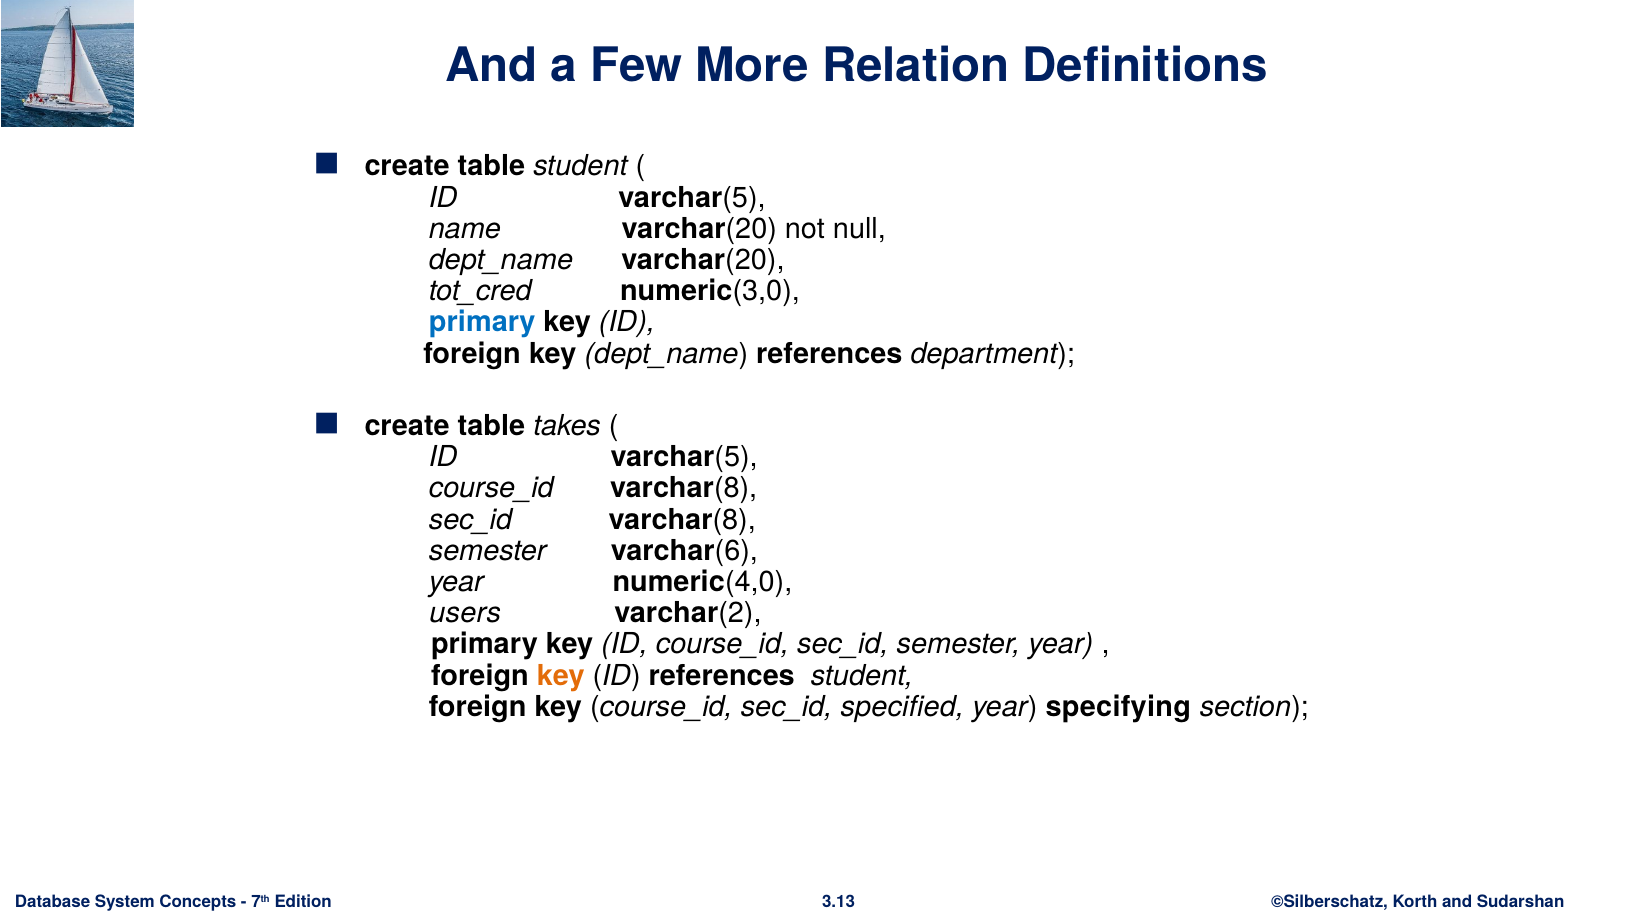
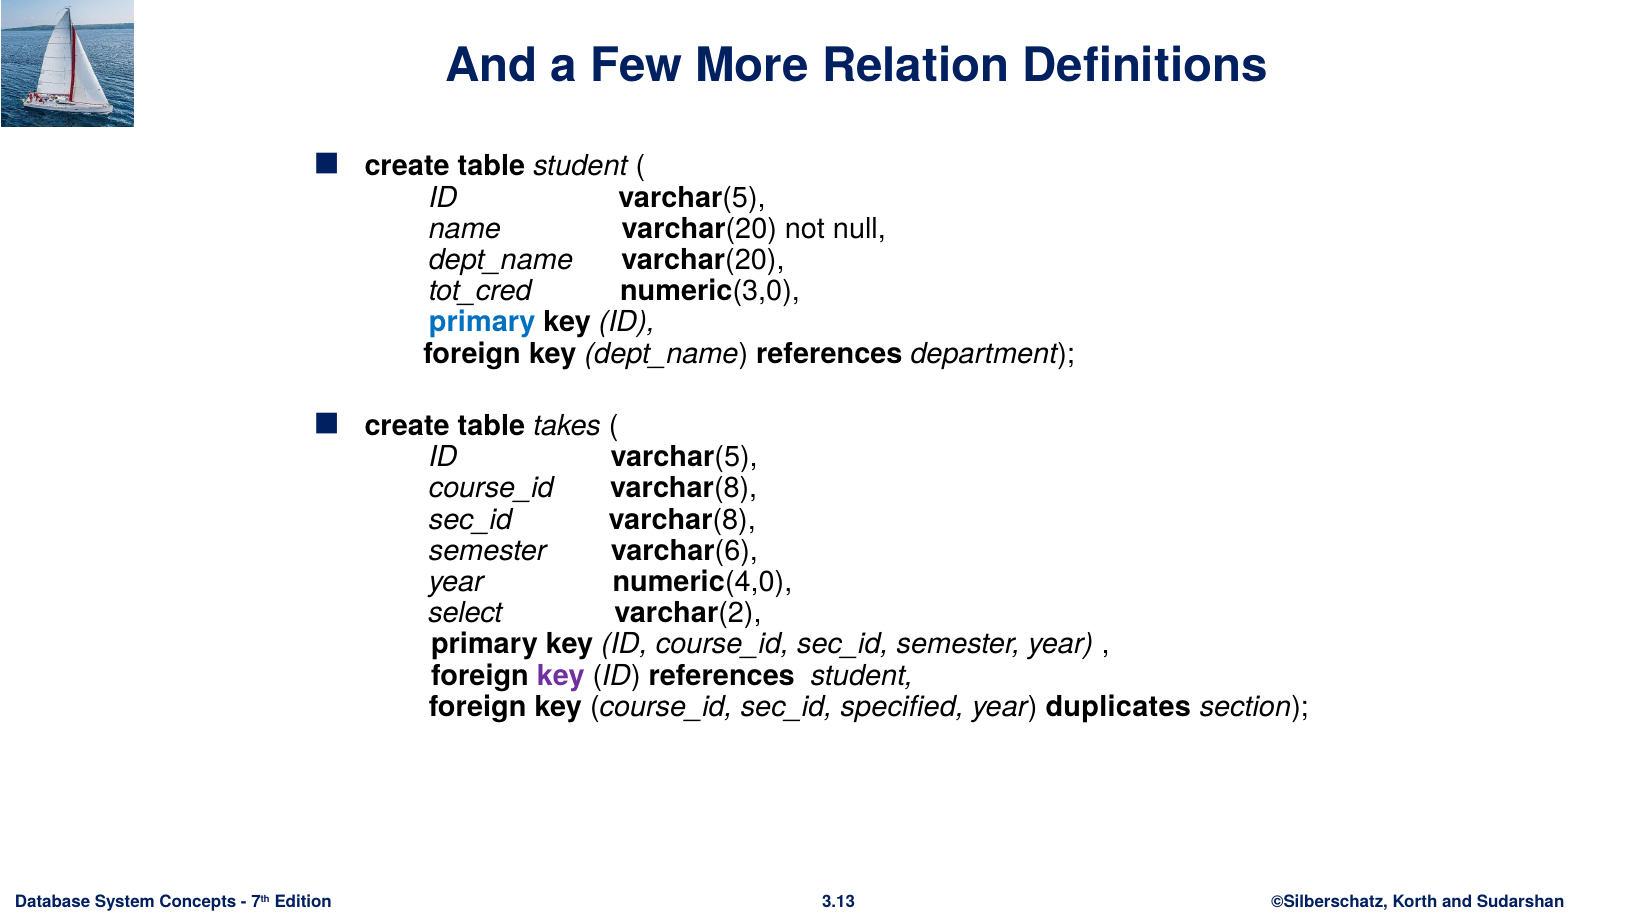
users: users -> select (465, 613)
key colour: orange -> purple (561, 675)
specifying: specifying -> duplicates (1118, 707)
